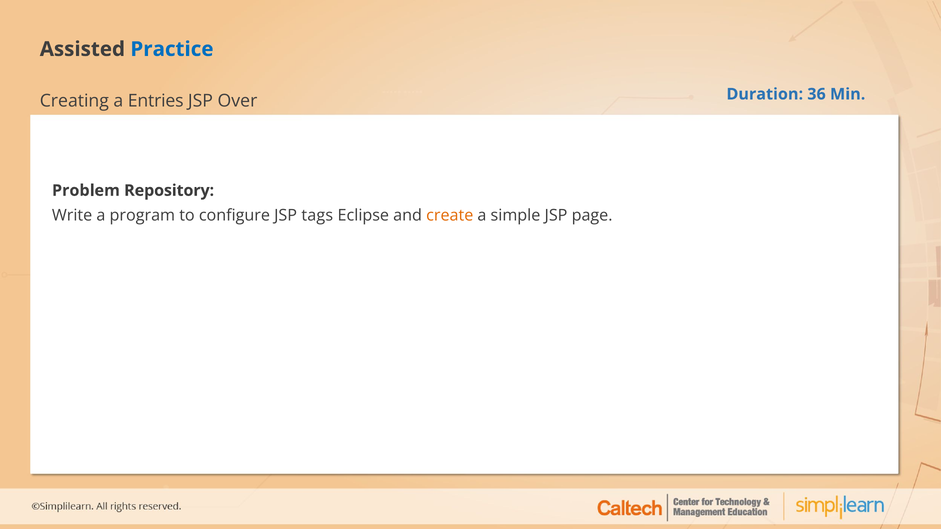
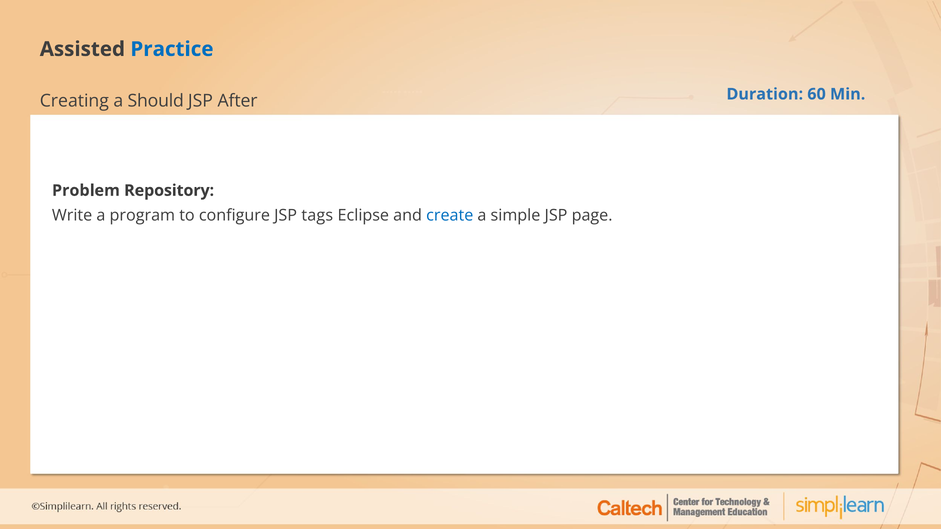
36: 36 -> 60 (817, 94)
Entries: Entries -> Should (156, 101)
Over: Over -> After (238, 101)
create colour: orange -> blue (450, 215)
